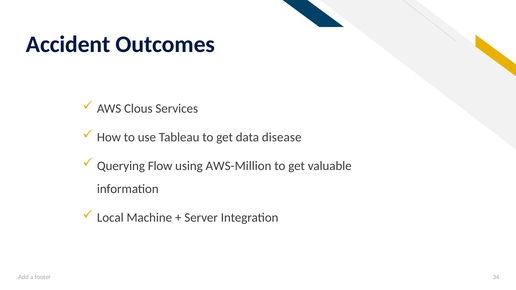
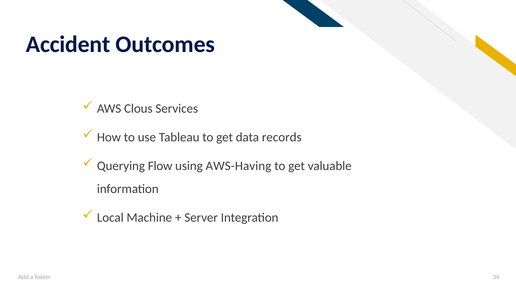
disease: disease -> records (282, 137)
AWS-Million: AWS-Million -> AWS-Having (238, 166)
